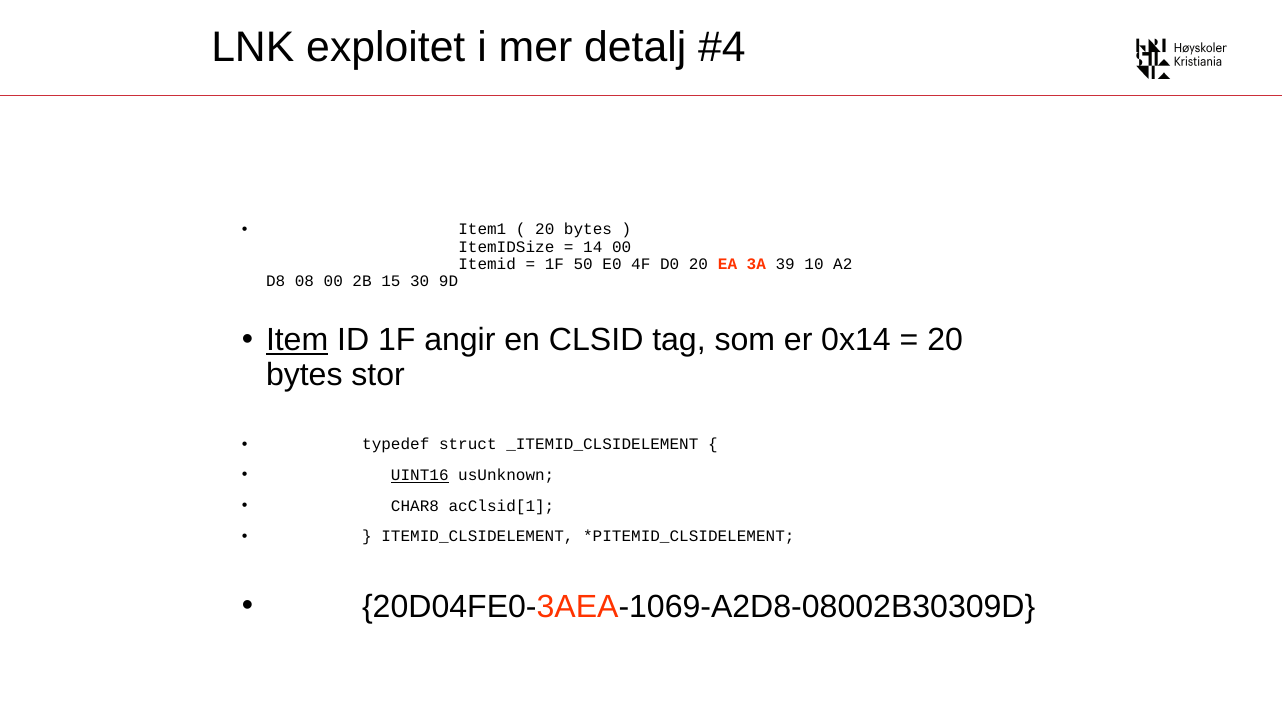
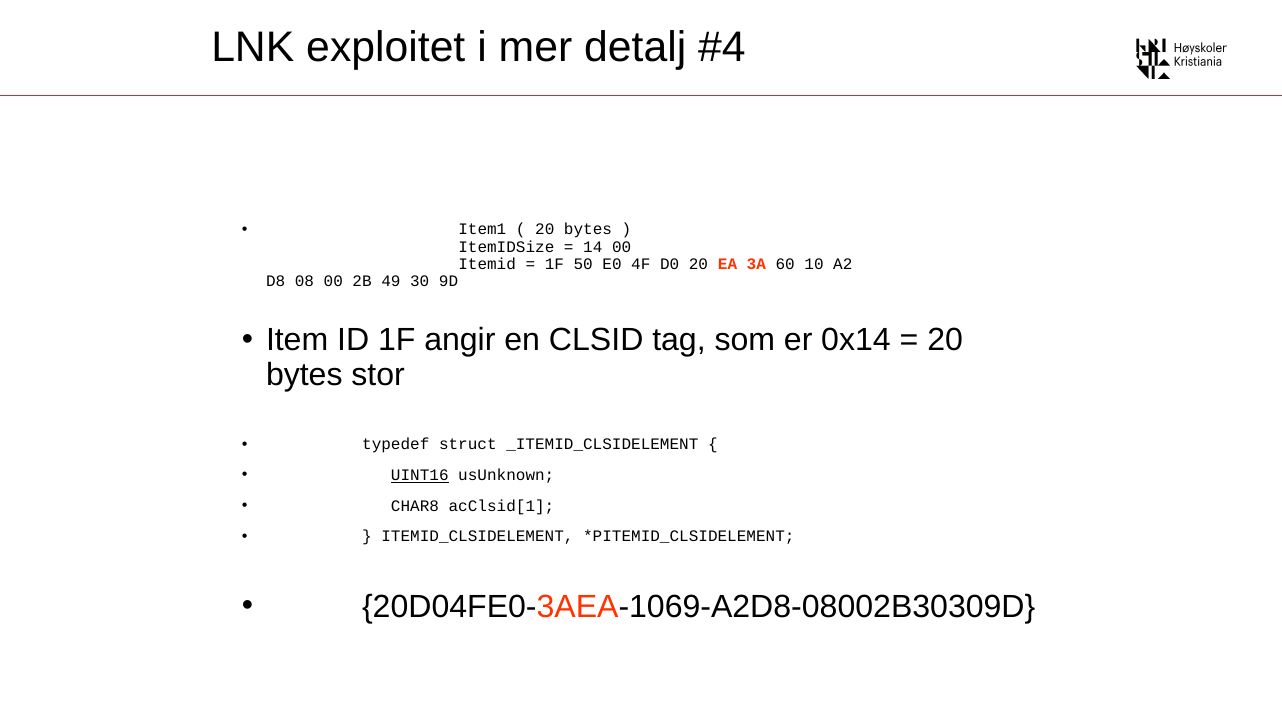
39: 39 -> 60 (785, 264)
15: 15 -> 49 (391, 282)
Item underline: present -> none (297, 340)
